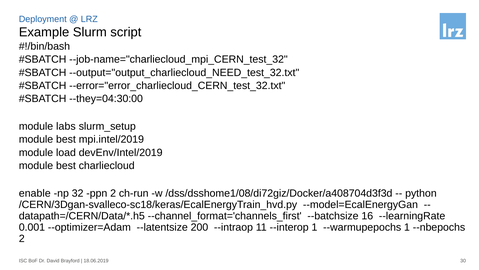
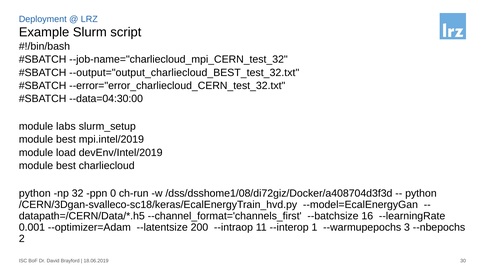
--output="output_charliecloud_NEED_test_32.txt: --output="output_charliecloud_NEED_test_32.txt -> --output="output_charliecloud_BEST_test_32.txt (184, 72)
--they=04:30:00: --they=04:30:00 -> --data=04:30:00 (106, 99)
enable: enable -> python (35, 193)
ppn 2: 2 -> 0 (113, 193)
--warmupepochs 1: 1 -> 3 (407, 227)
